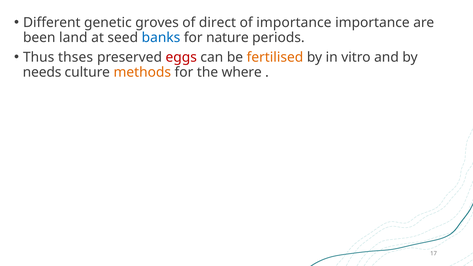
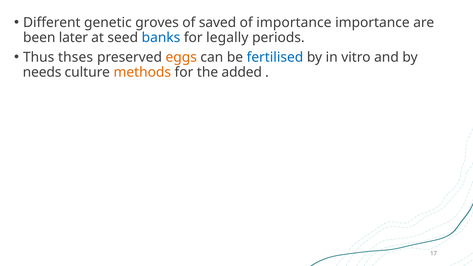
direct: direct -> saved (218, 23)
land: land -> later (73, 37)
nature: nature -> legally (227, 37)
eggs colour: red -> orange (181, 57)
fertilised colour: orange -> blue (275, 57)
where: where -> added (242, 72)
